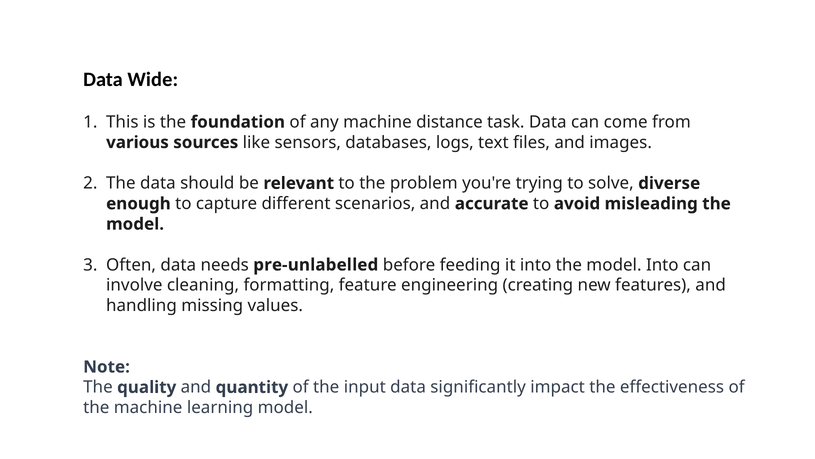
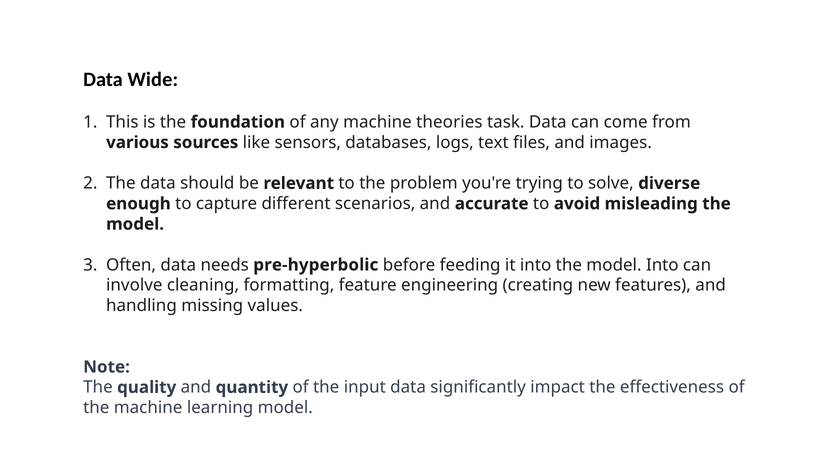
distance: distance -> theories (449, 122)
pre-unlabelled: pre-unlabelled -> pre-hyperbolic (316, 265)
